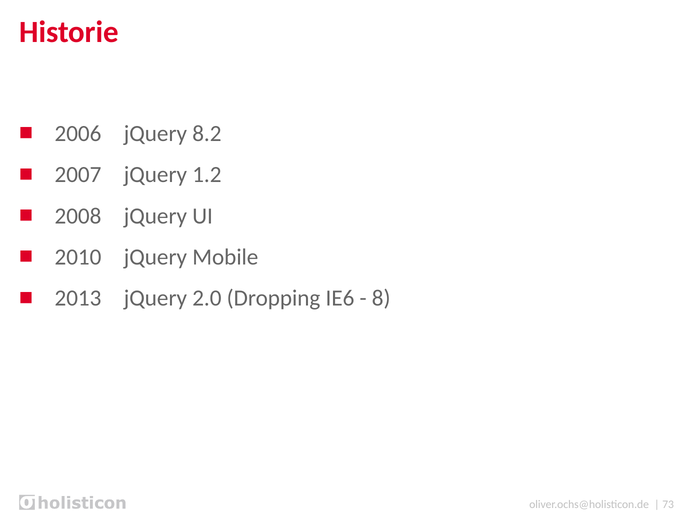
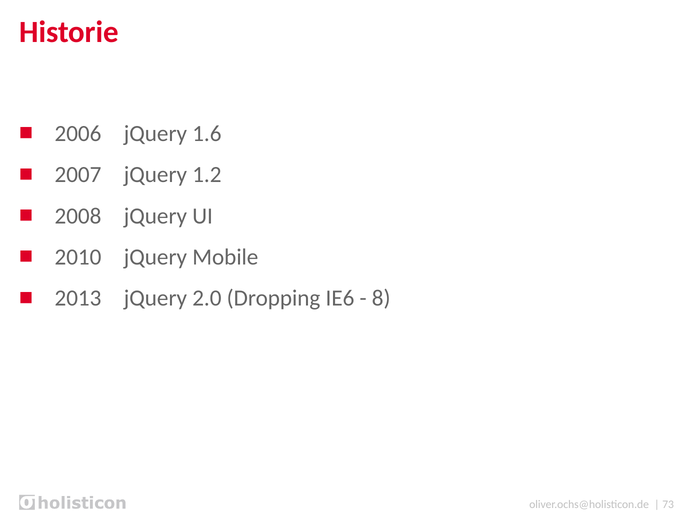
8.2: 8.2 -> 1.6 (207, 133)
